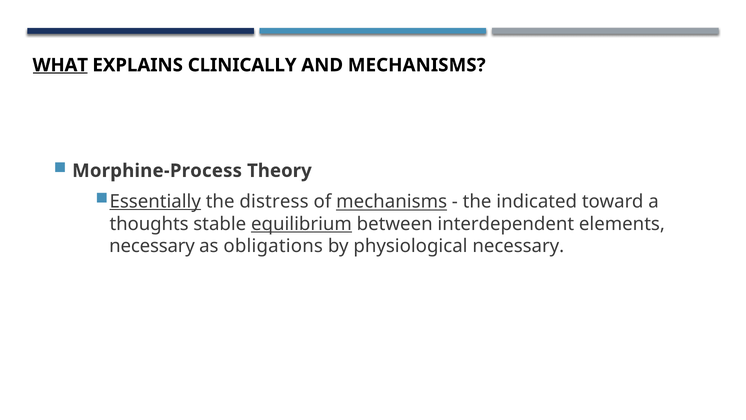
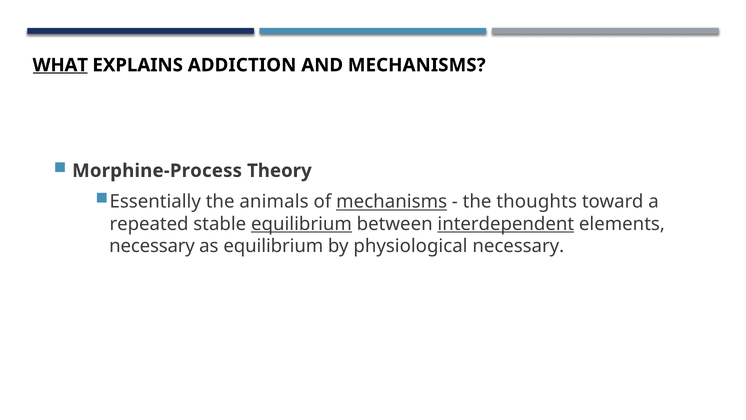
CLINICALLY: CLINICALLY -> ADDICTION (242, 65)
Essentially underline: present -> none (155, 201)
distress: distress -> animals (274, 201)
indicated: indicated -> thoughts (537, 201)
thoughts: thoughts -> repeated (149, 224)
interdependent underline: none -> present (506, 224)
as obligations: obligations -> equilibrium (273, 246)
